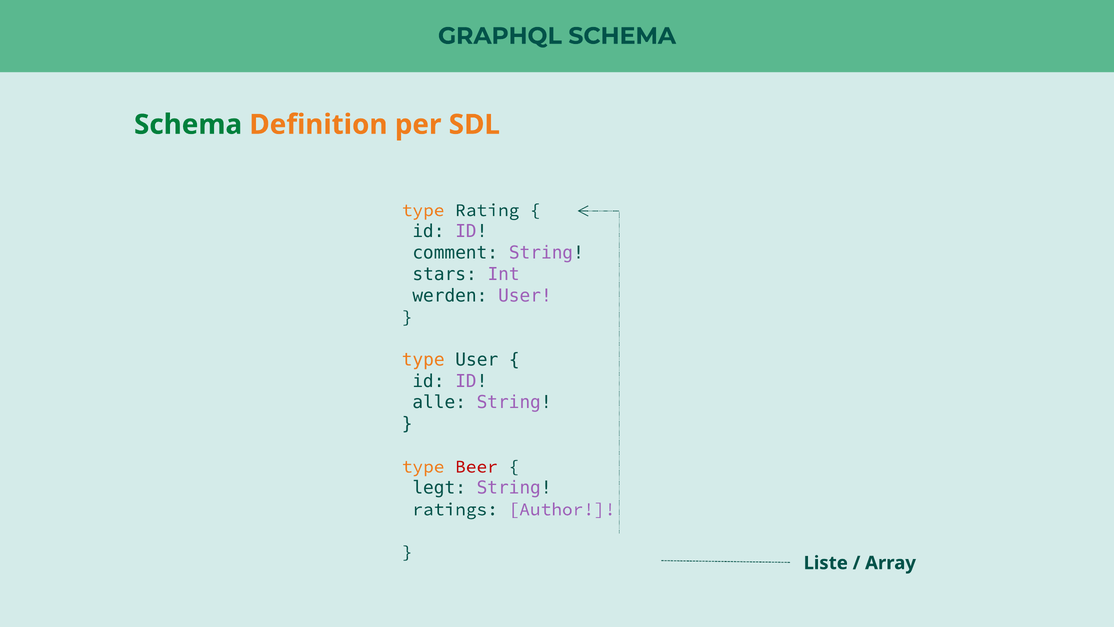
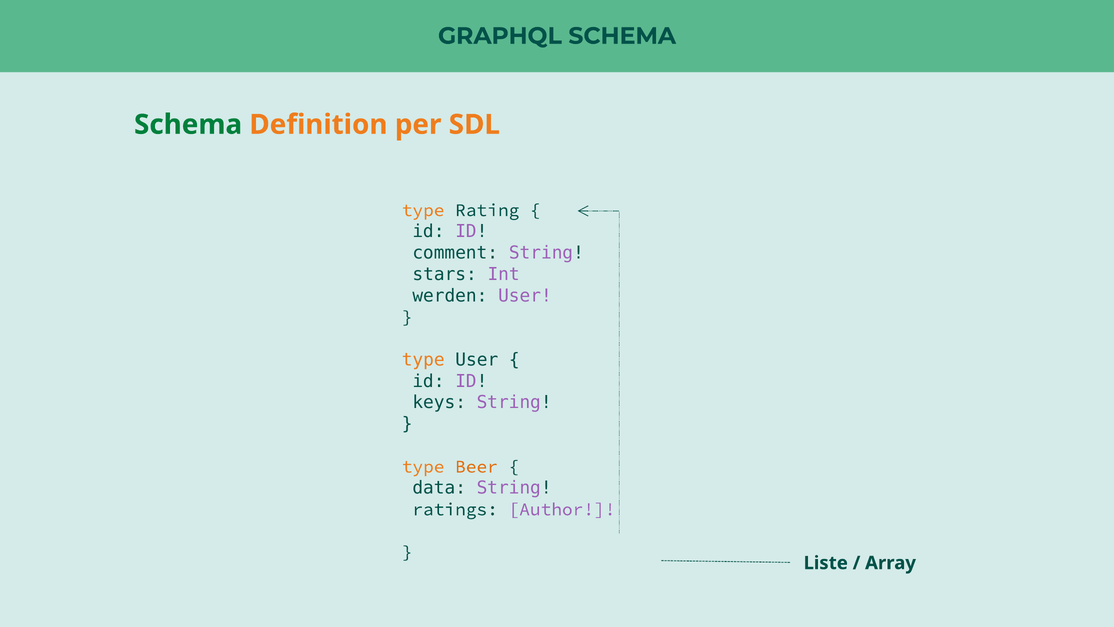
alle: alle -> keys (439, 402)
Beer colour: red -> orange (477, 466)
legt: legt -> data (439, 488)
